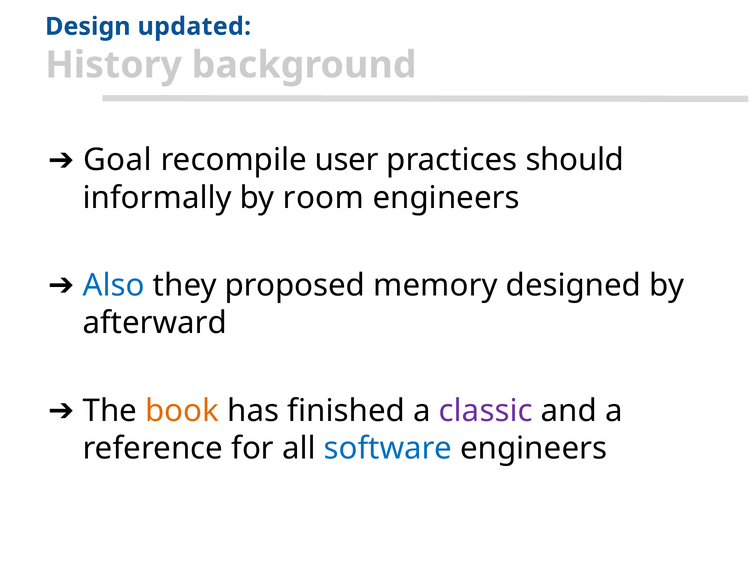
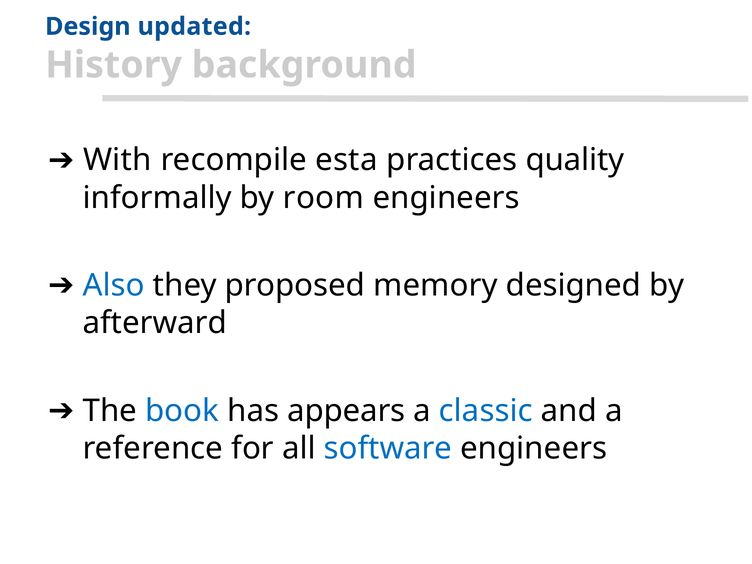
Goal: Goal -> With (117, 160)
user: user -> esta (346, 160)
should: should -> quality (575, 160)
book colour: orange -> blue (182, 411)
finished: finished -> appears (346, 411)
classic colour: purple -> blue (486, 411)
